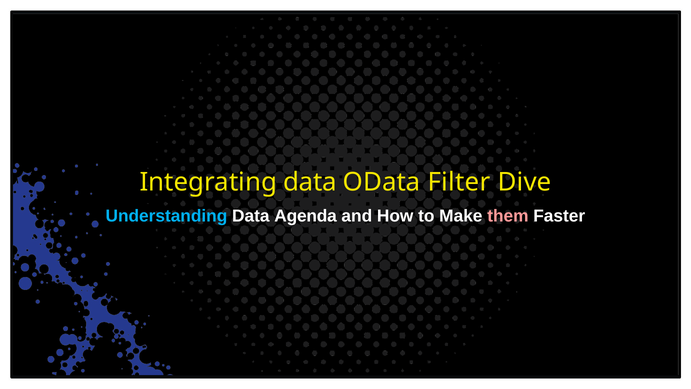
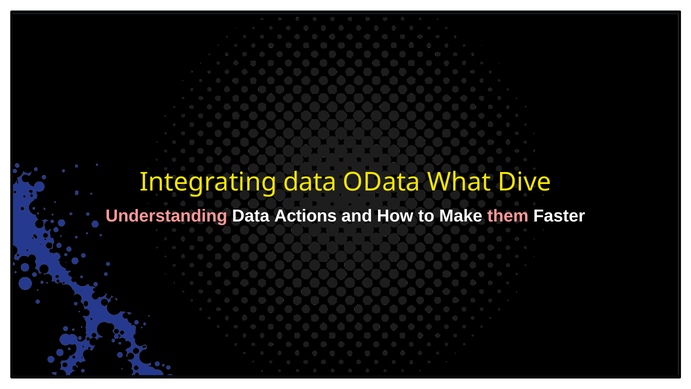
Filter: Filter -> What (459, 182)
Understanding colour: light blue -> pink (166, 216)
Agenda: Agenda -> Actions (306, 216)
